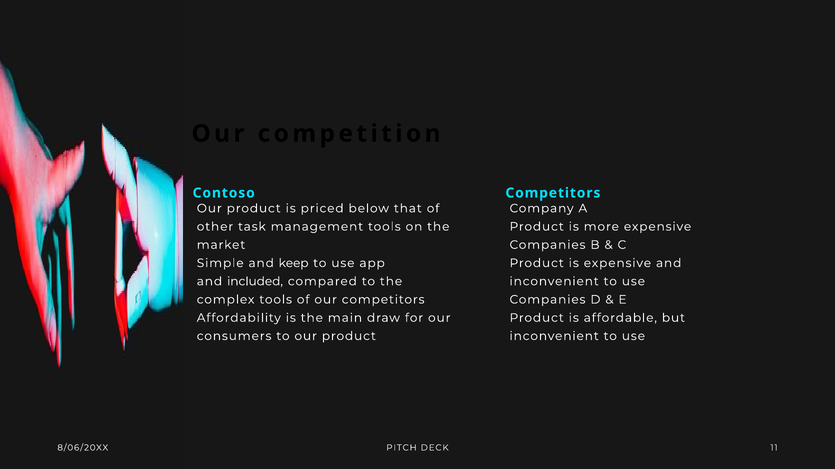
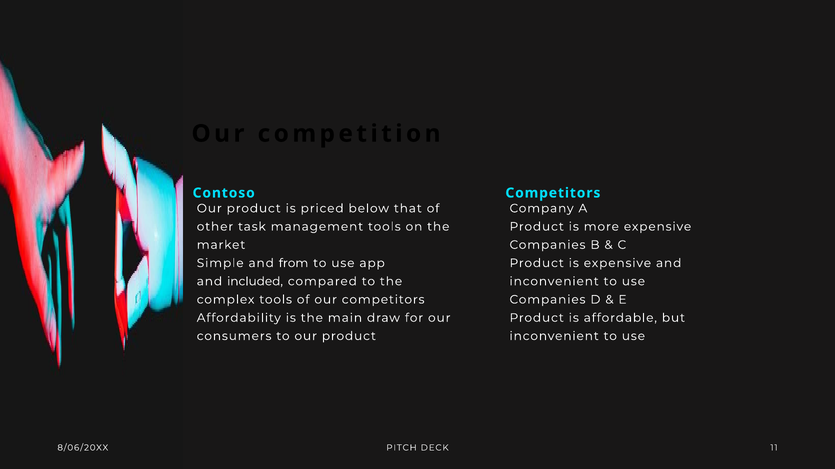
keep: keep -> from (294, 263)
